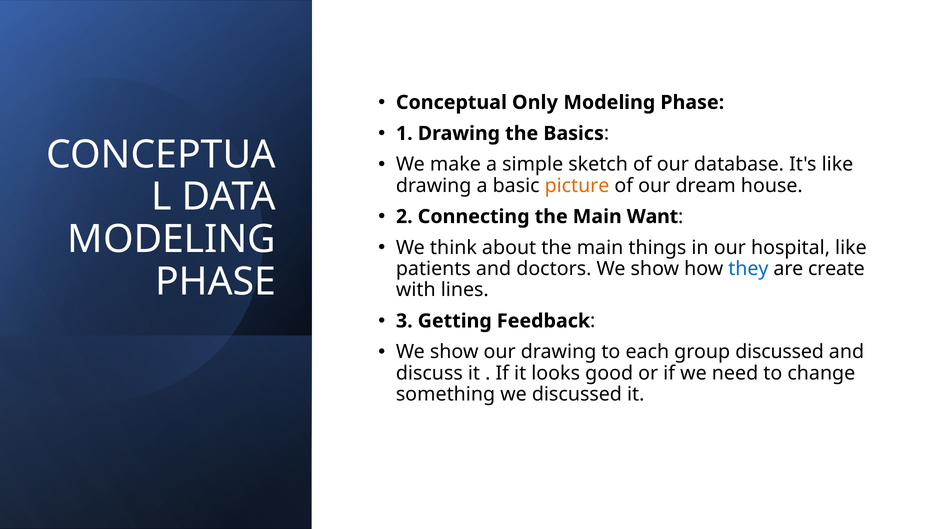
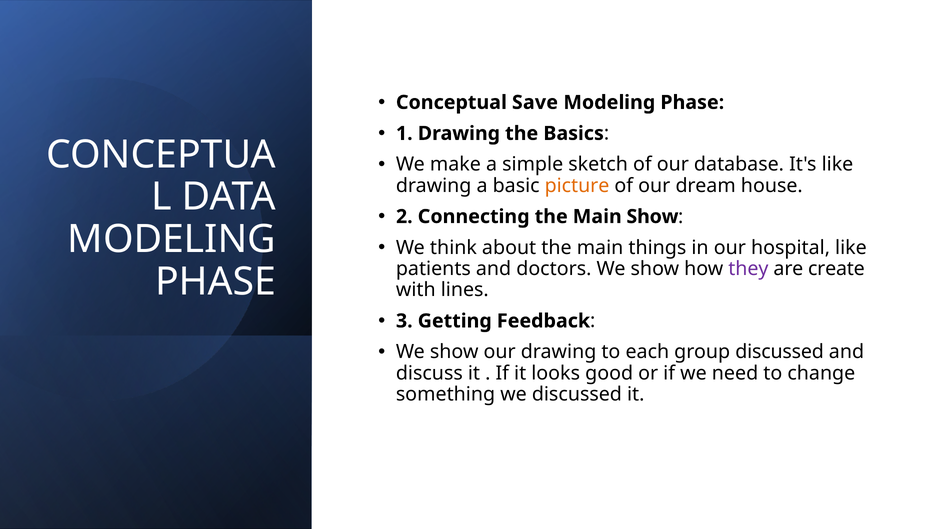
Only: Only -> Save (535, 103)
Main Want: Want -> Show (652, 217)
they colour: blue -> purple (748, 269)
